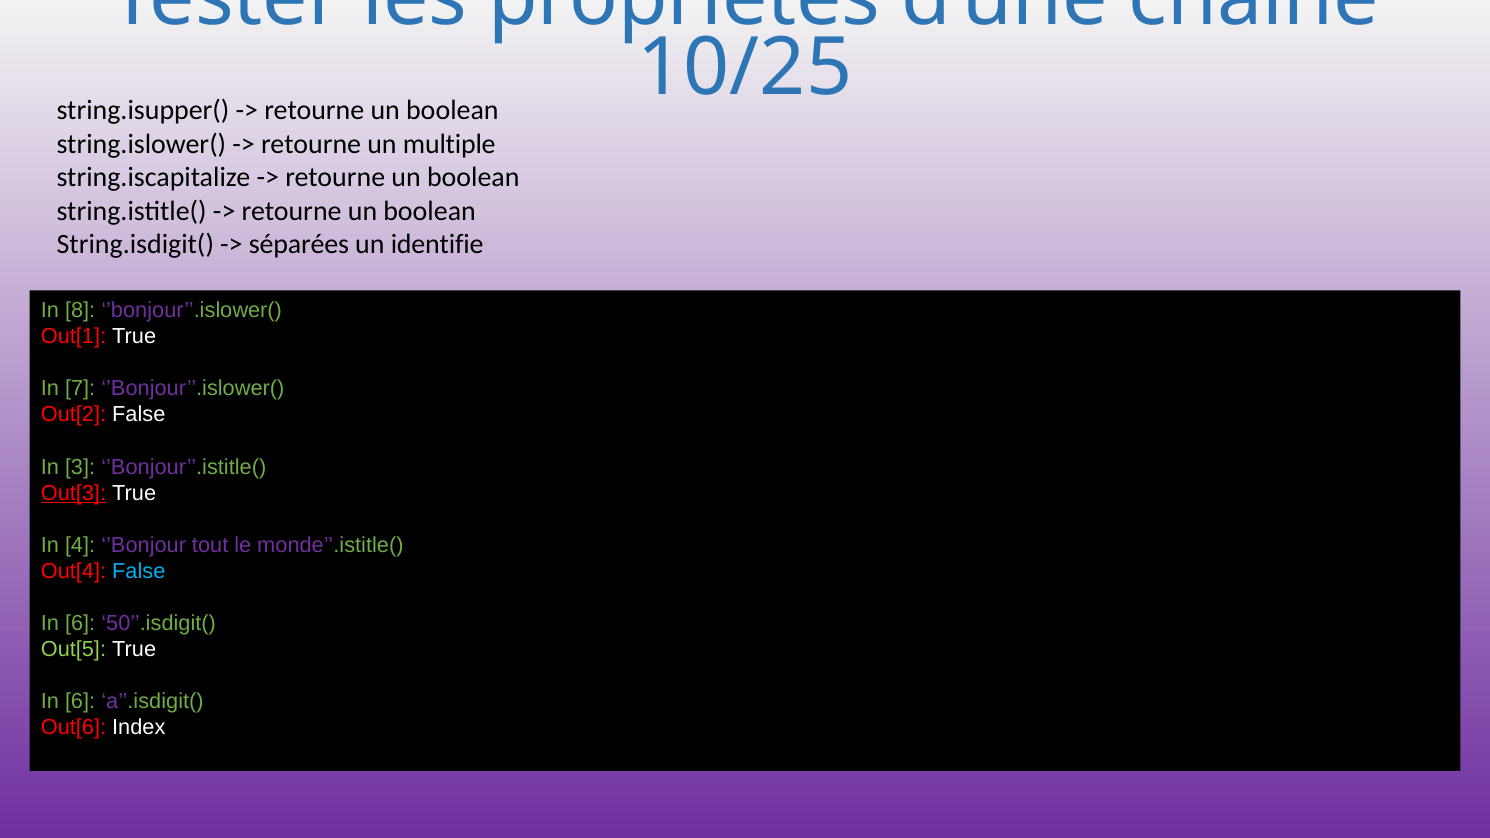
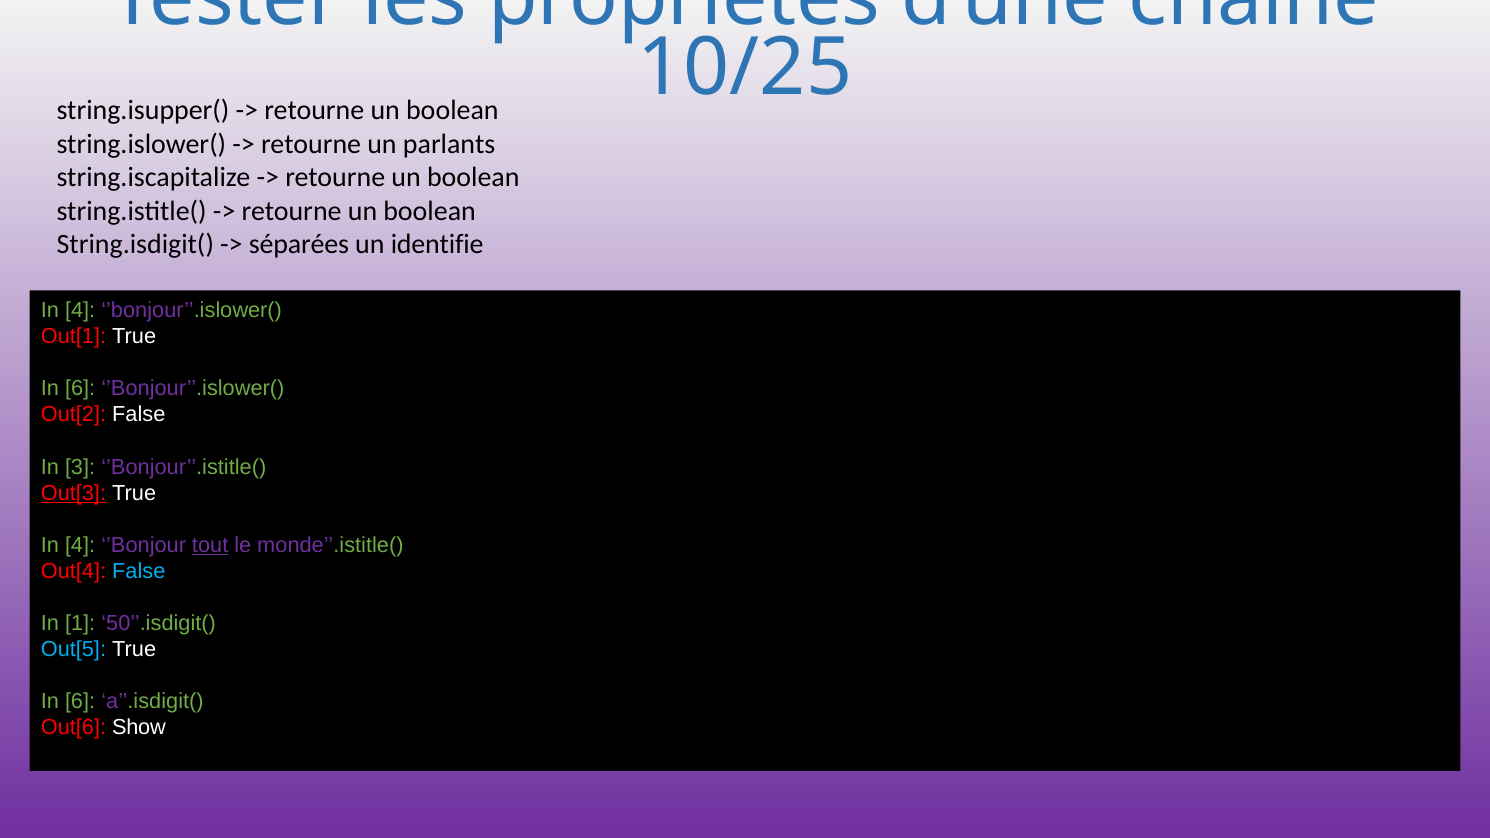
multiple: multiple -> parlants (449, 144)
8: 8 -> 4 (80, 310)
7: 7 -> 6 (80, 389)
tout underline: none -> present (210, 545)
6: 6 -> 1 (80, 624)
Out[5 colour: light green -> light blue (73, 650)
Index: Index -> Show (139, 728)
